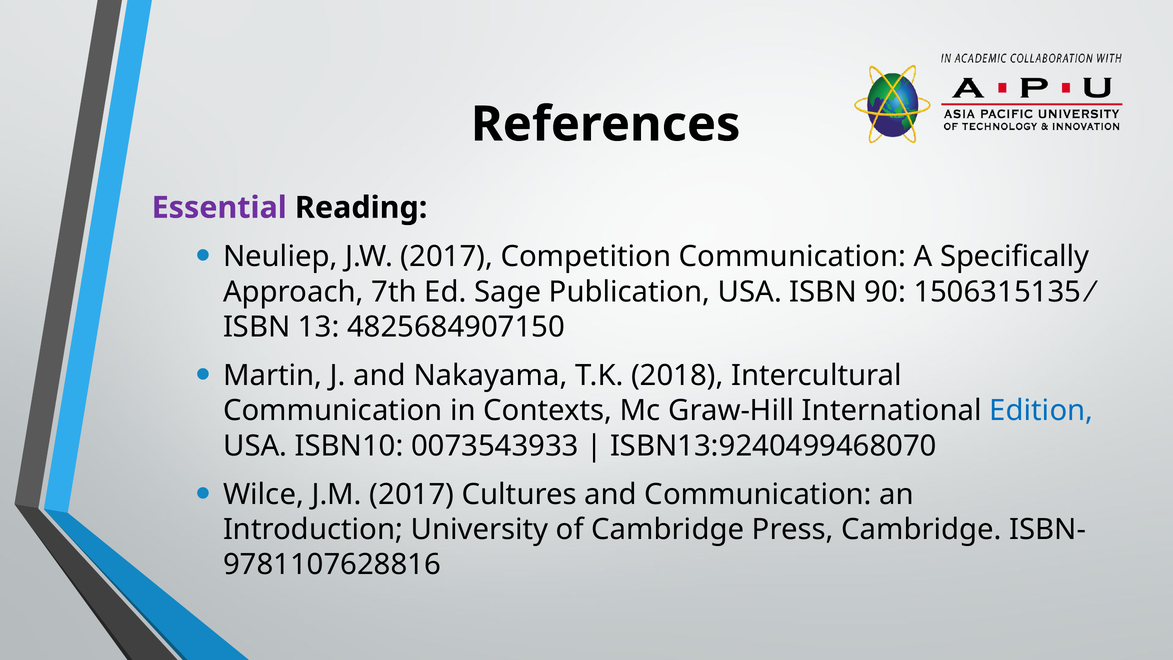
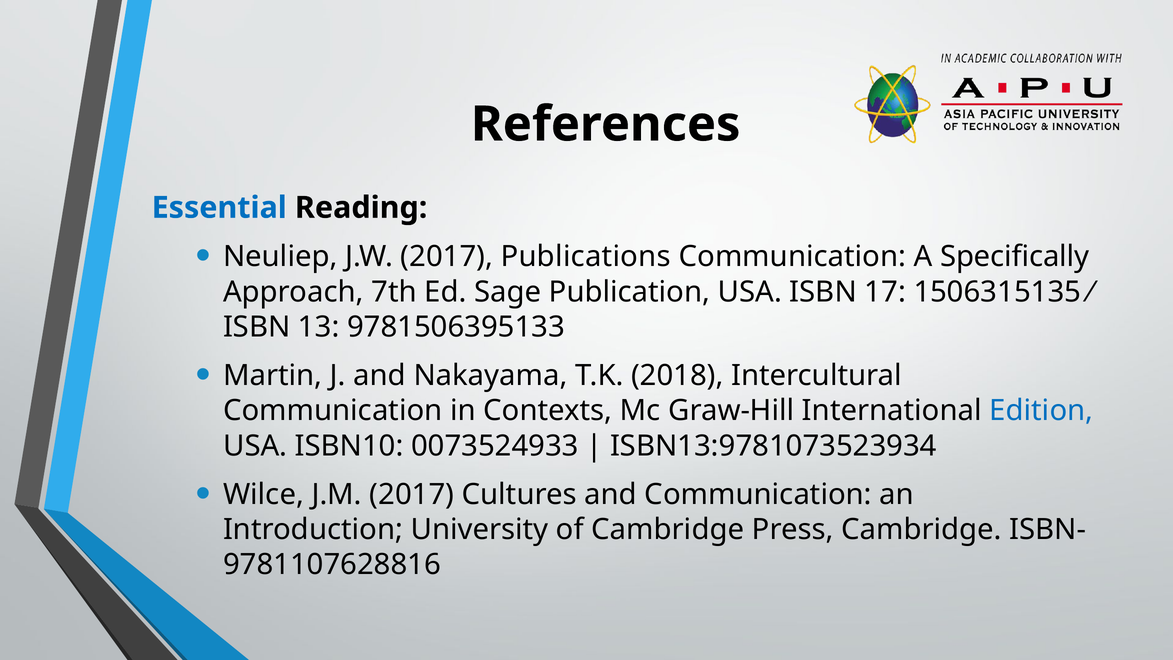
Essential colour: purple -> blue (219, 208)
Competition: Competition -> Publications (586, 257)
90: 90 -> 17 (885, 292)
4825684907150: 4825684907150 -> 9781506395133 (456, 327)
0073543933: 0073543933 -> 0073524933 (495, 446)
ISBN13:9240499468070: ISBN13:9240499468070 -> ISBN13:9781073523934 (773, 446)
